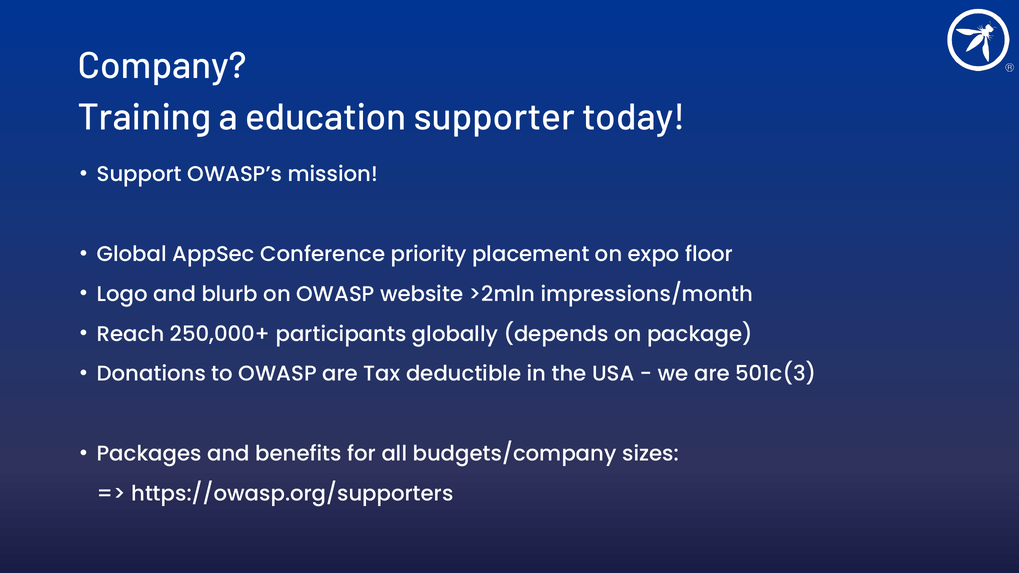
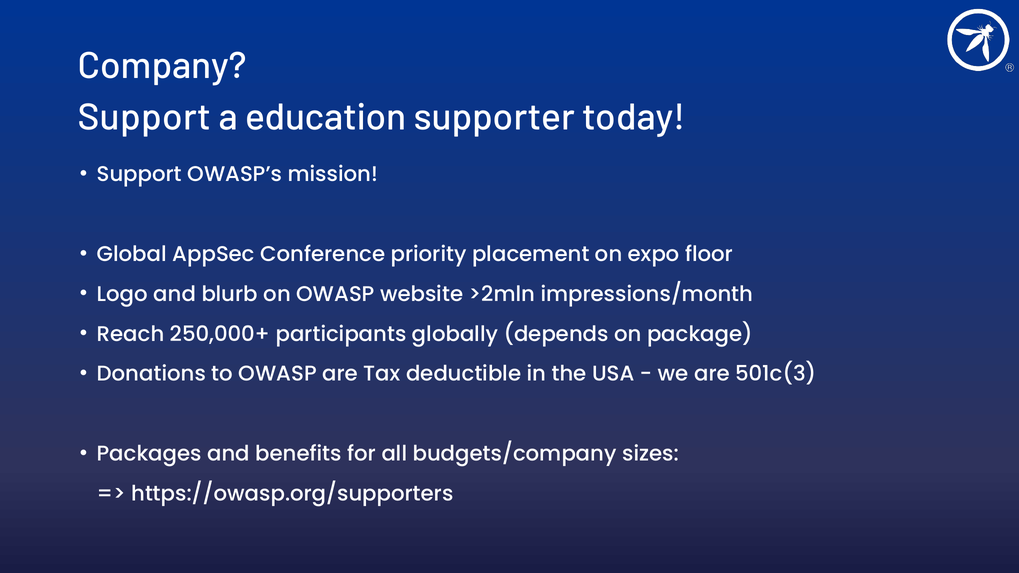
Training: Training -> Support (144, 117)
